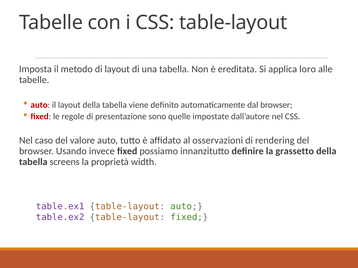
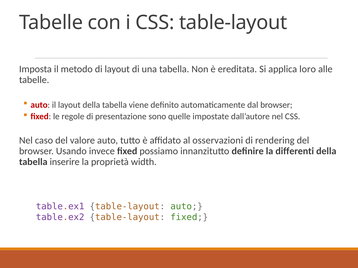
grassetto: grassetto -> differenti (295, 151)
screens: screens -> inserire (65, 162)
